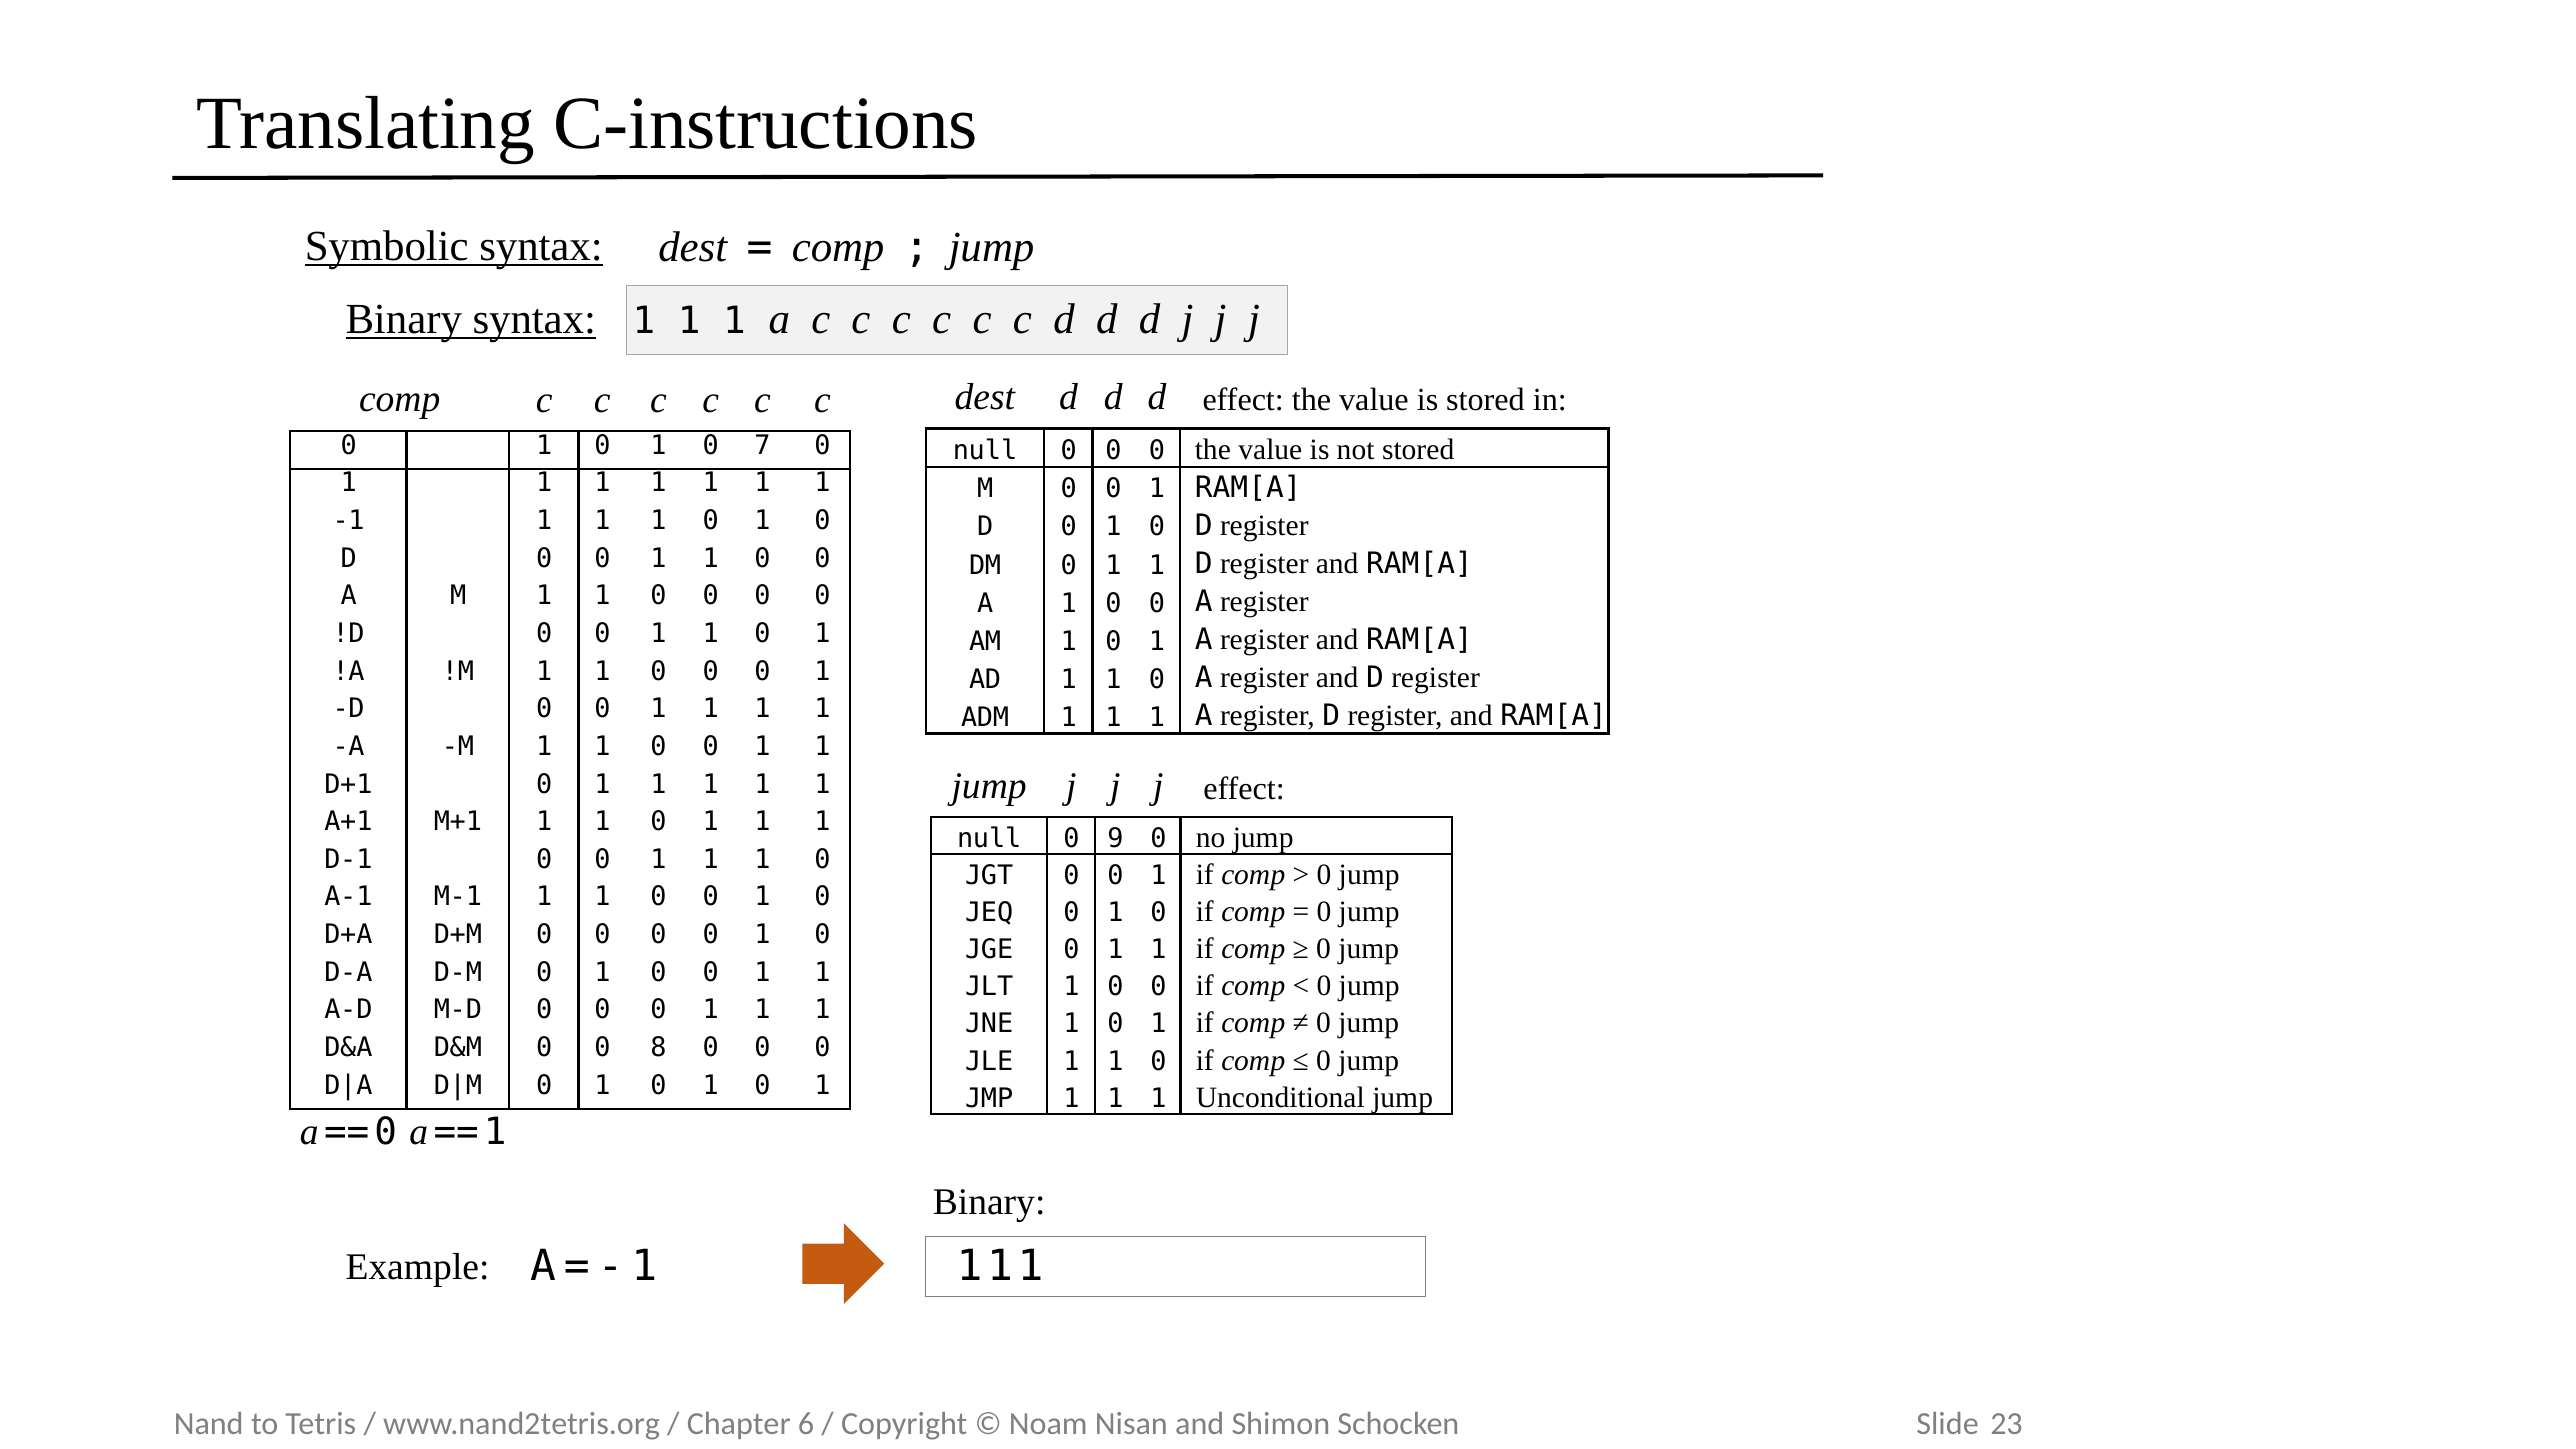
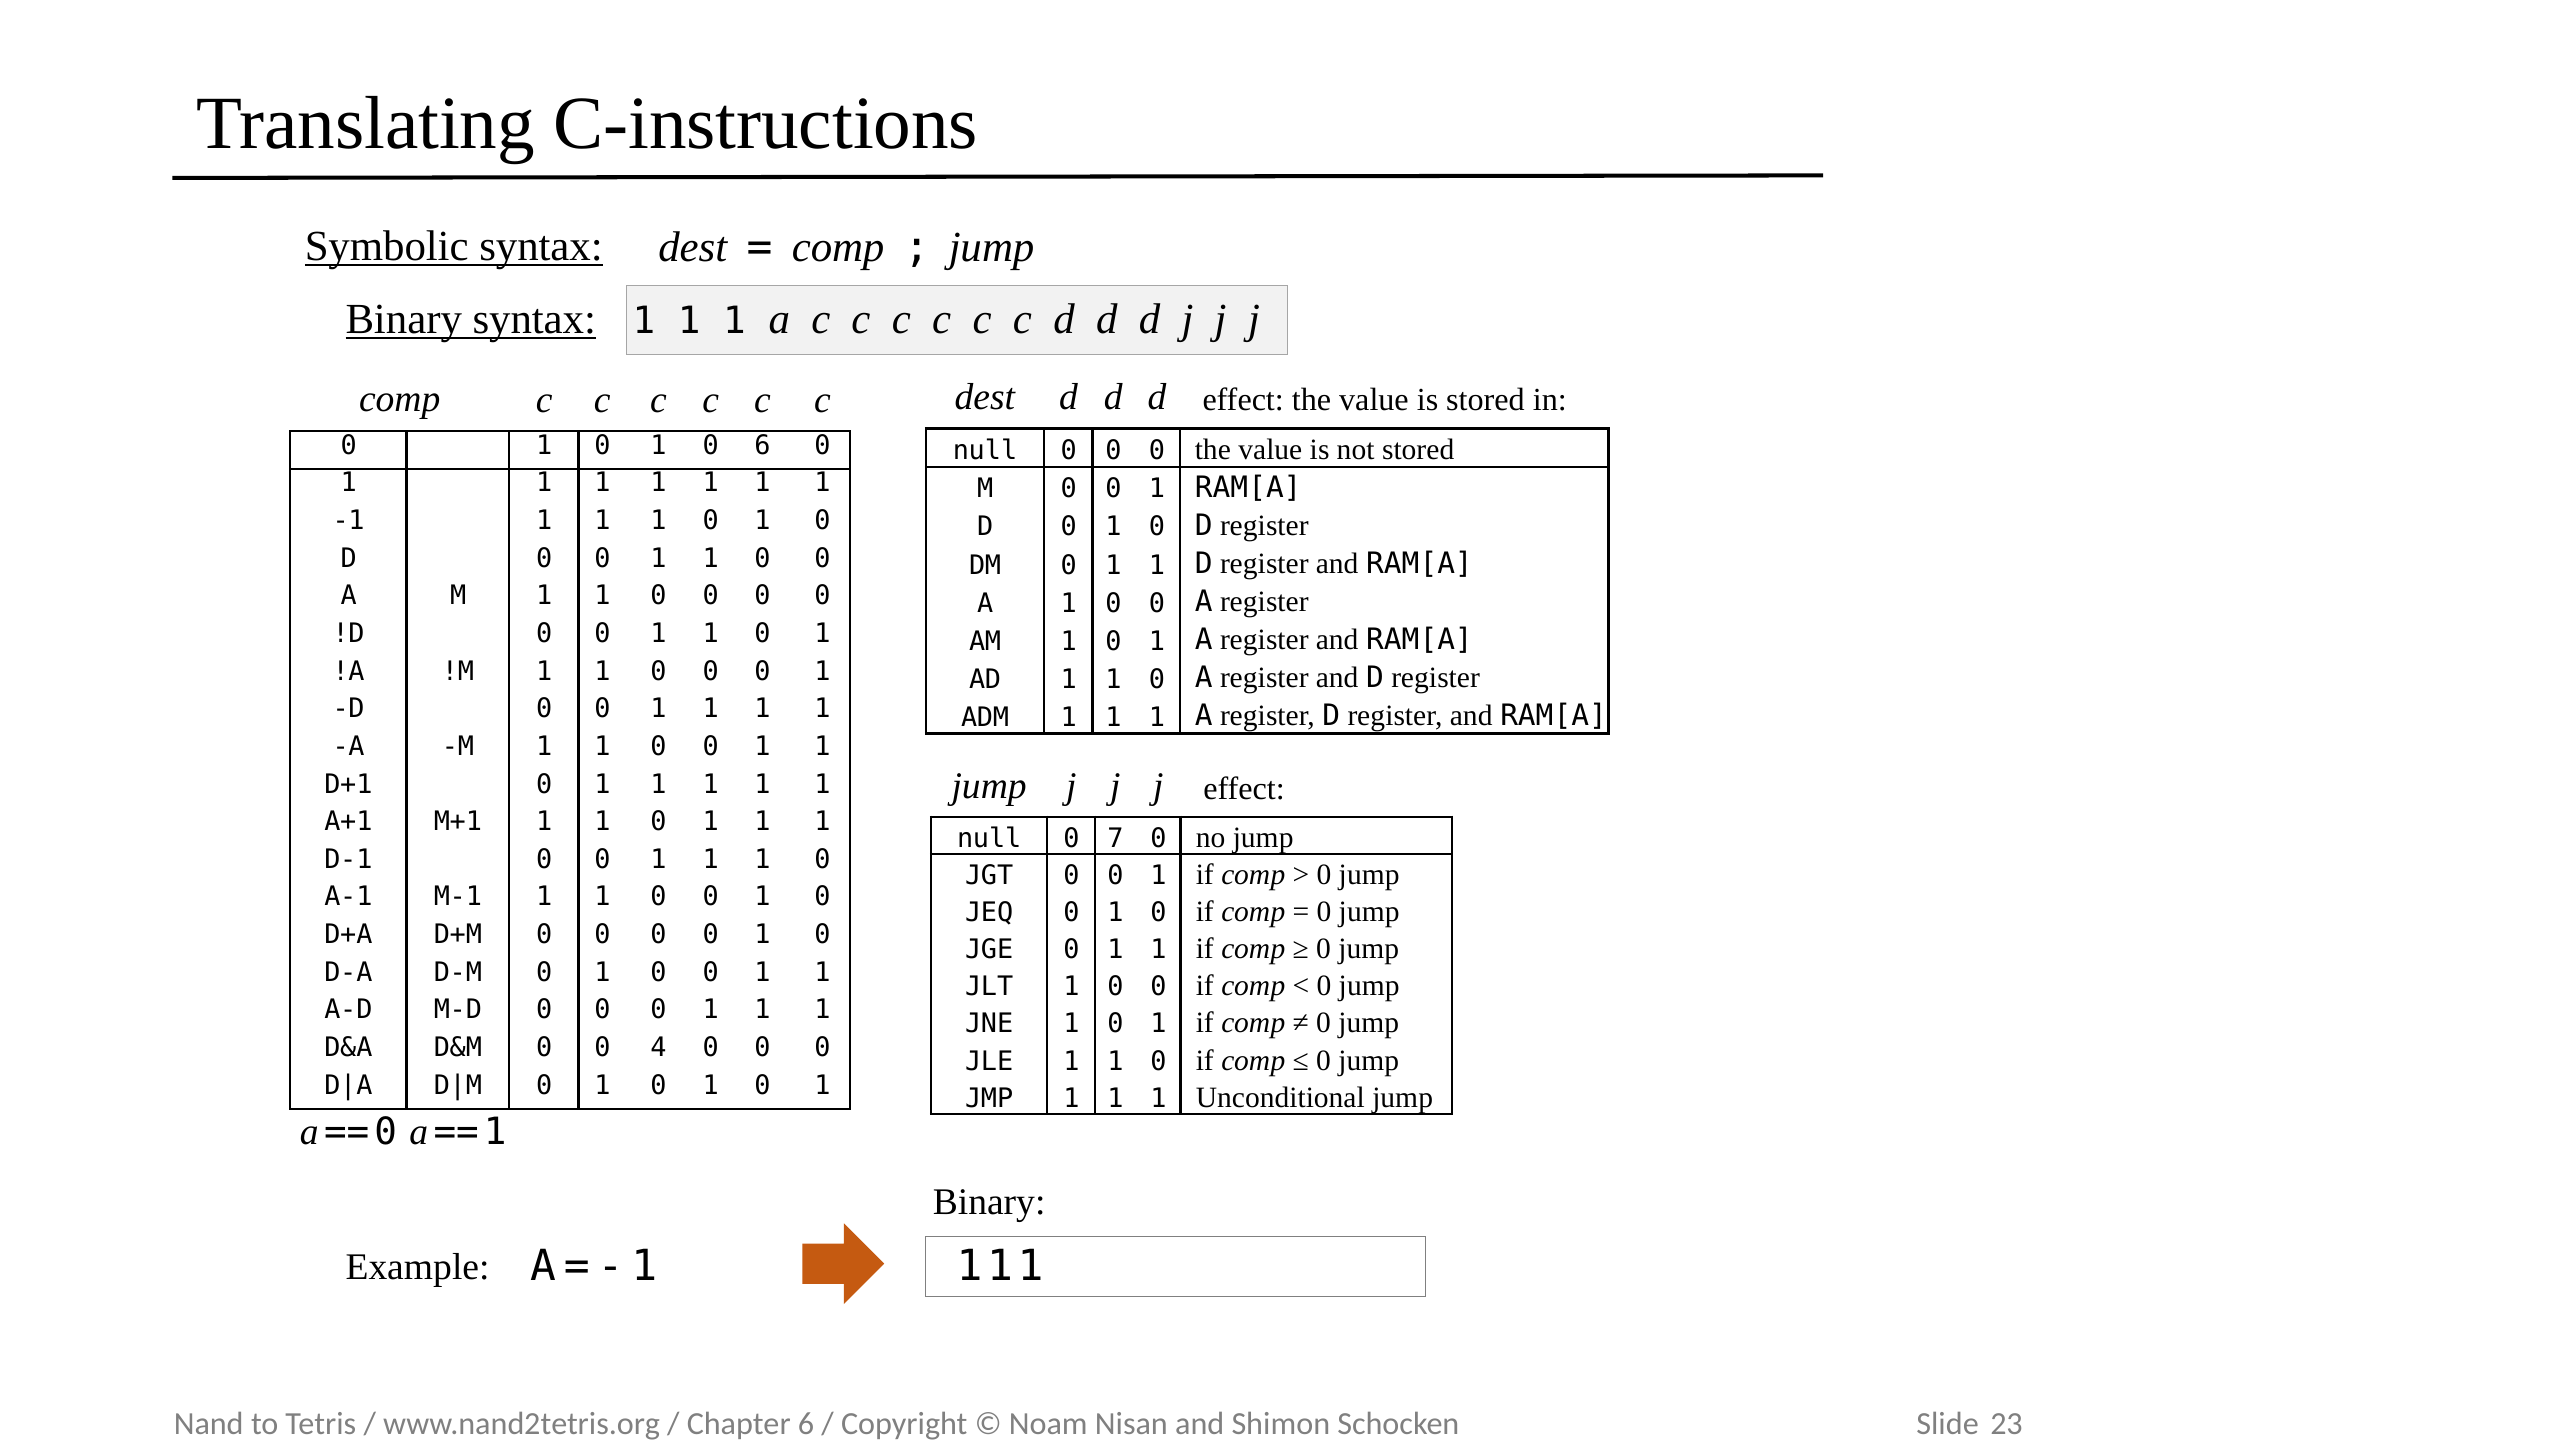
0 7: 7 -> 6 (763, 445)
9: 9 -> 7 (1116, 838)
8: 8 -> 4 (658, 1048)
